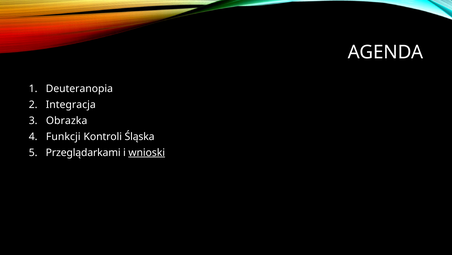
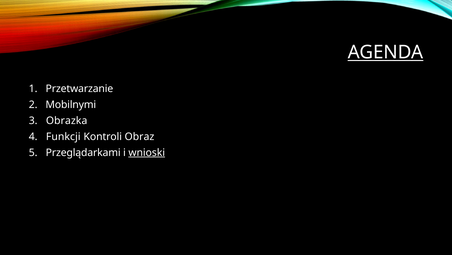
AGENDA underline: none -> present (386, 52)
Deuteranopia: Deuteranopia -> Przetwarzanie (79, 89)
Integracja: Integracja -> Mobilnymi (71, 104)
Śląska: Śląska -> Obraz (139, 136)
